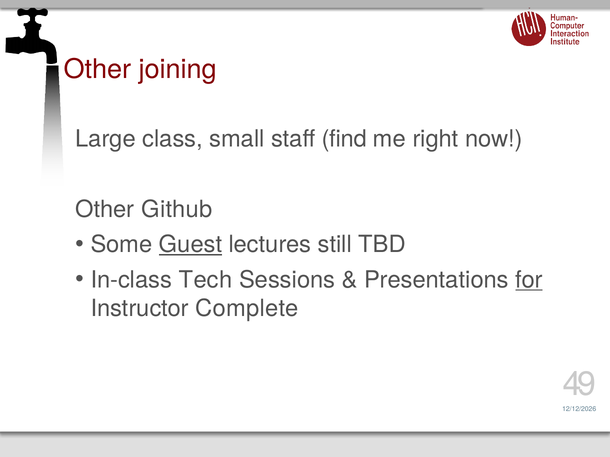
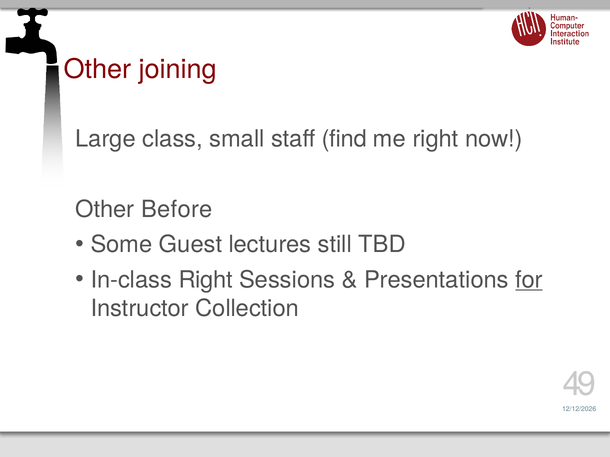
Github: Github -> Before (177, 210)
Guest underline: present -> none (191, 245)
In-class Tech: Tech -> Right (206, 280)
Complete: Complete -> Collection (247, 309)
